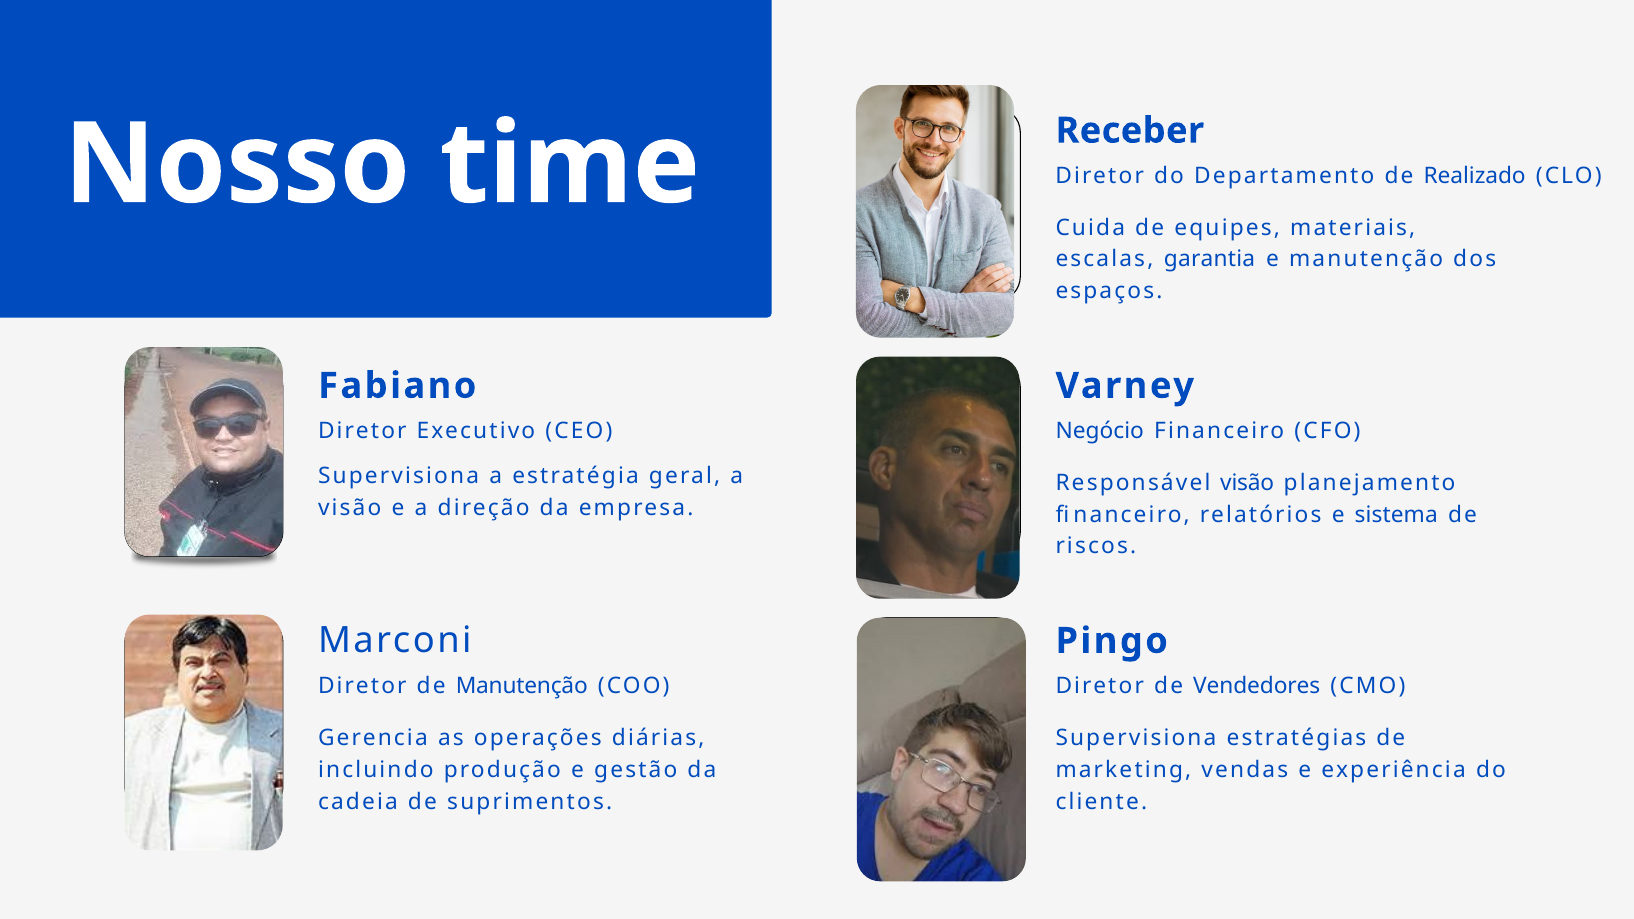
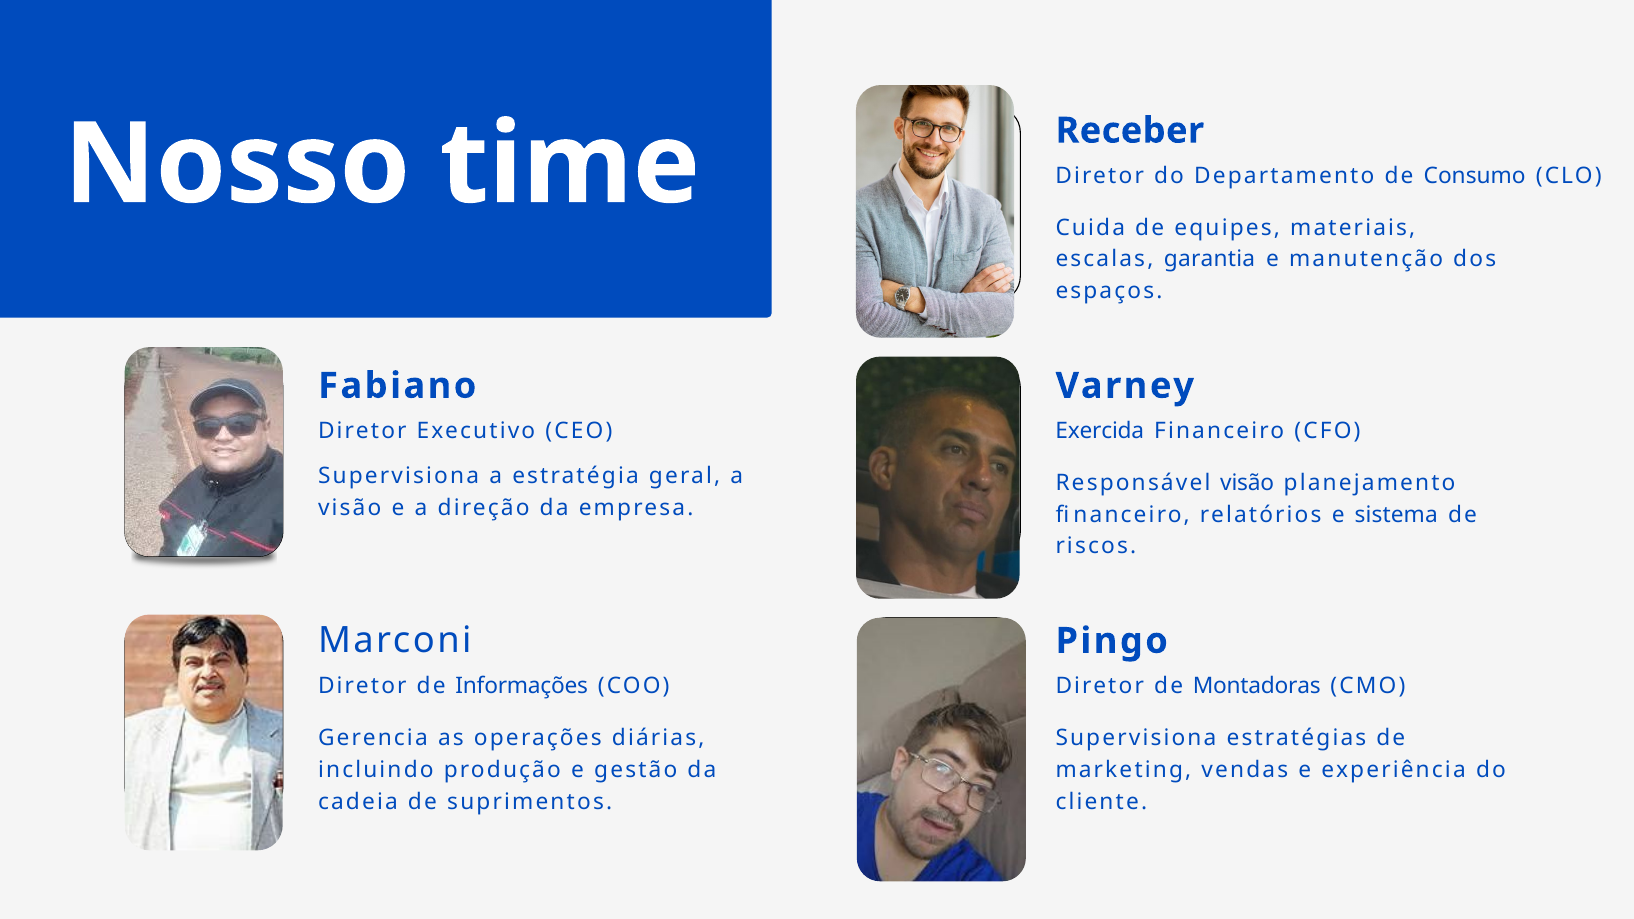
Realizado: Realizado -> Consumo (1475, 176)
Negócio: Negócio -> Exercida (1100, 431)
de Manutenção: Manutenção -> Informações (522, 686)
Vendedores: Vendedores -> Montadoras (1257, 686)
